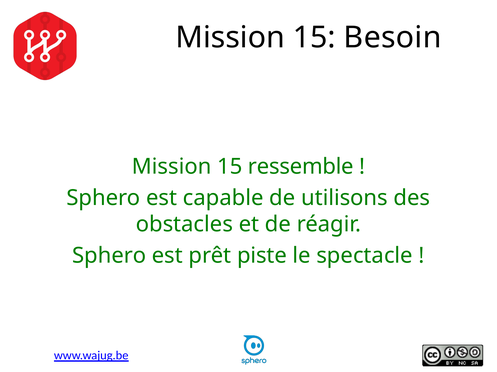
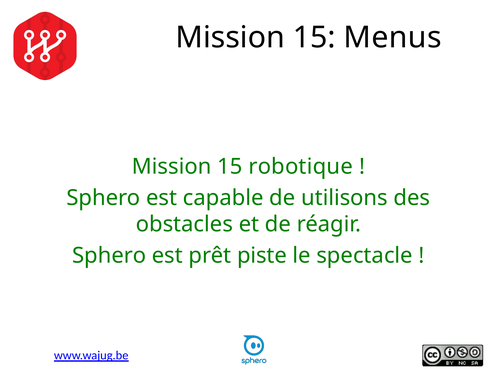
Besoin: Besoin -> Menus (393, 38)
ressemble: ressemble -> robotique (301, 167)
